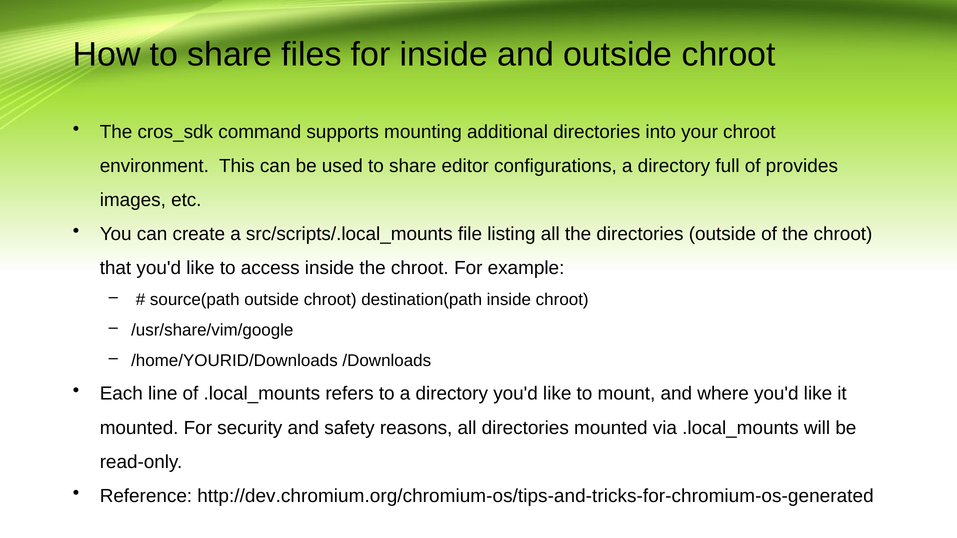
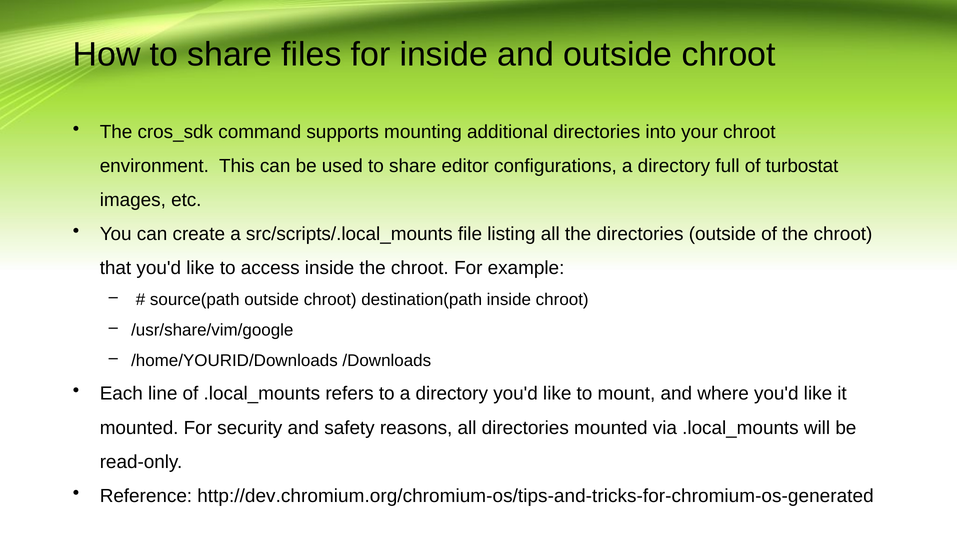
provides: provides -> turbostat (802, 166)
